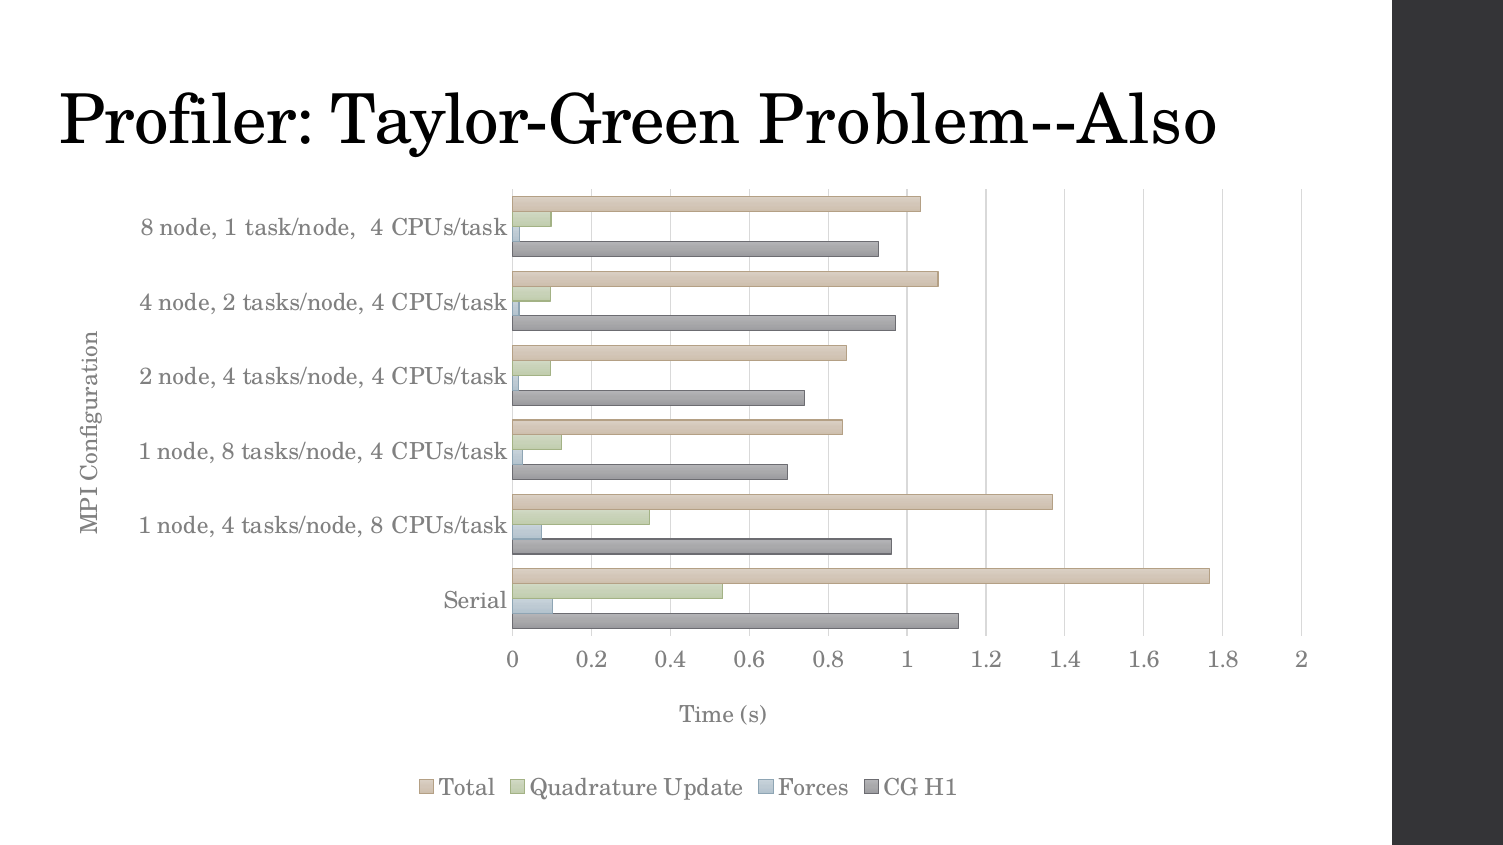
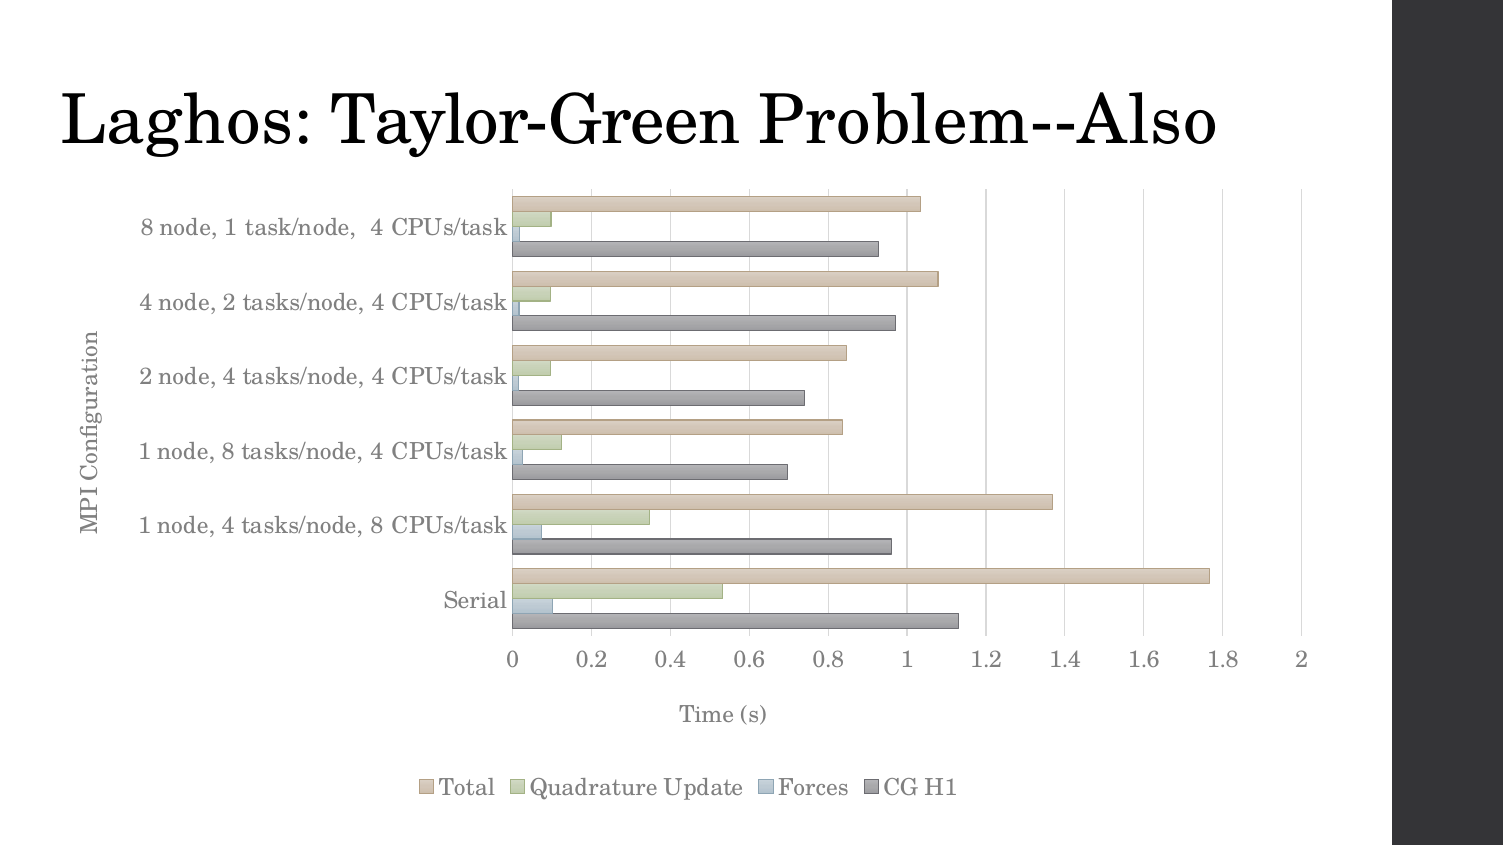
Profiler: Profiler -> Laghos (186, 120)
